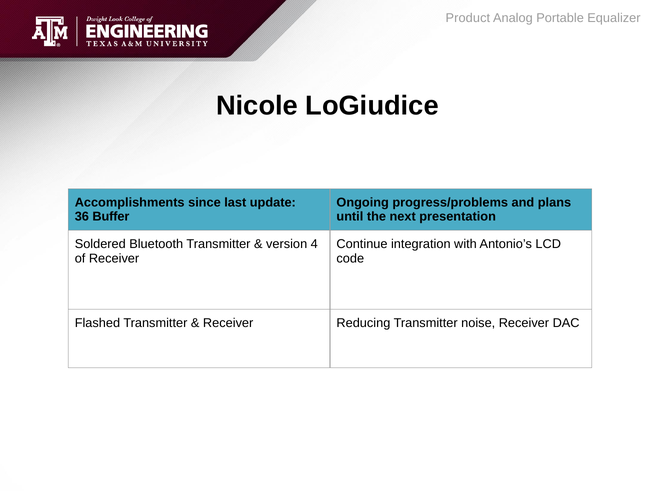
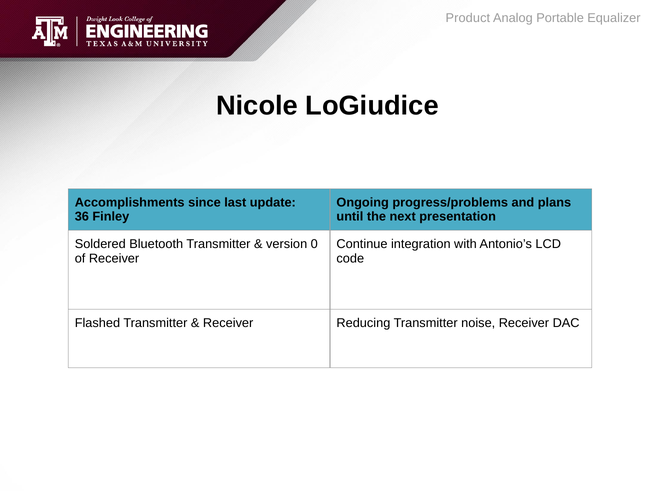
Buffer: Buffer -> Finley (111, 217)
4: 4 -> 0 (314, 244)
